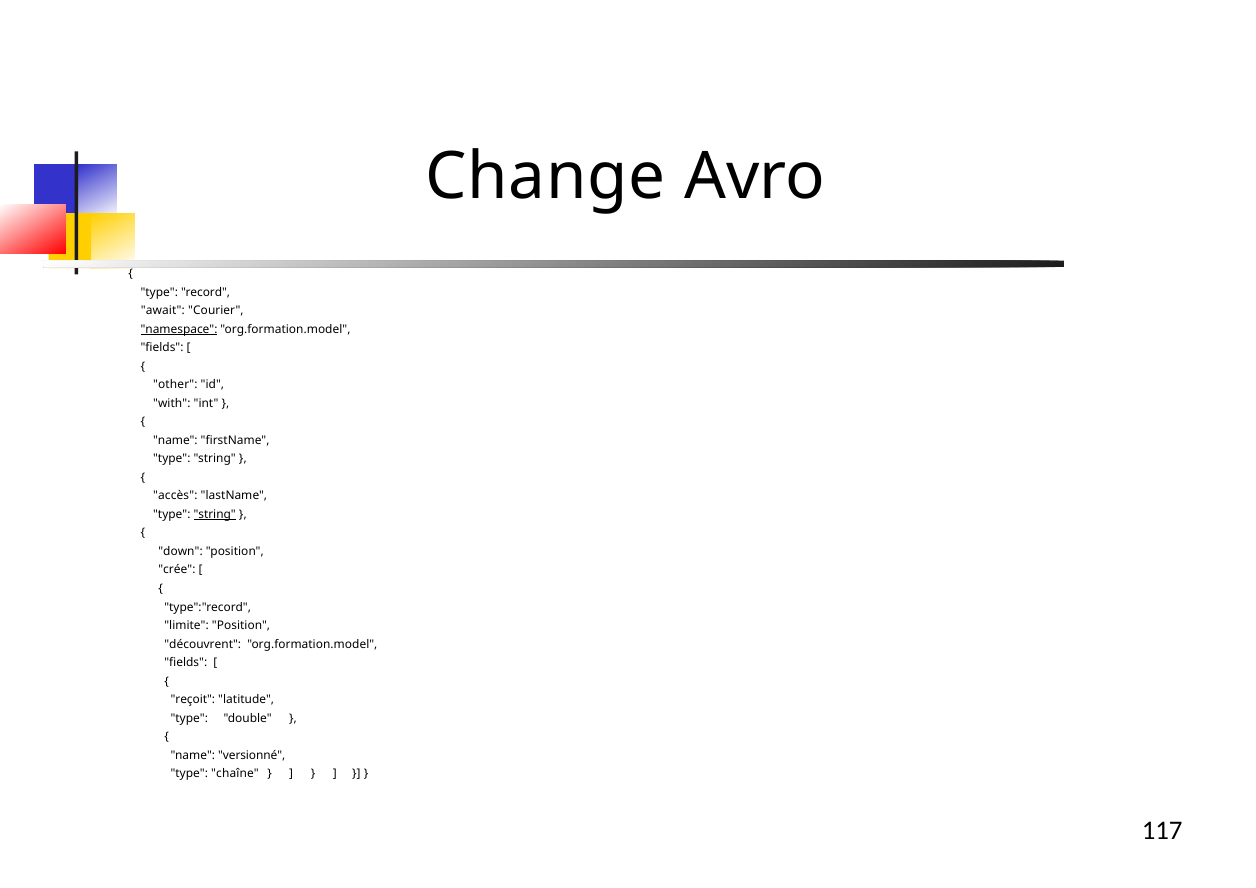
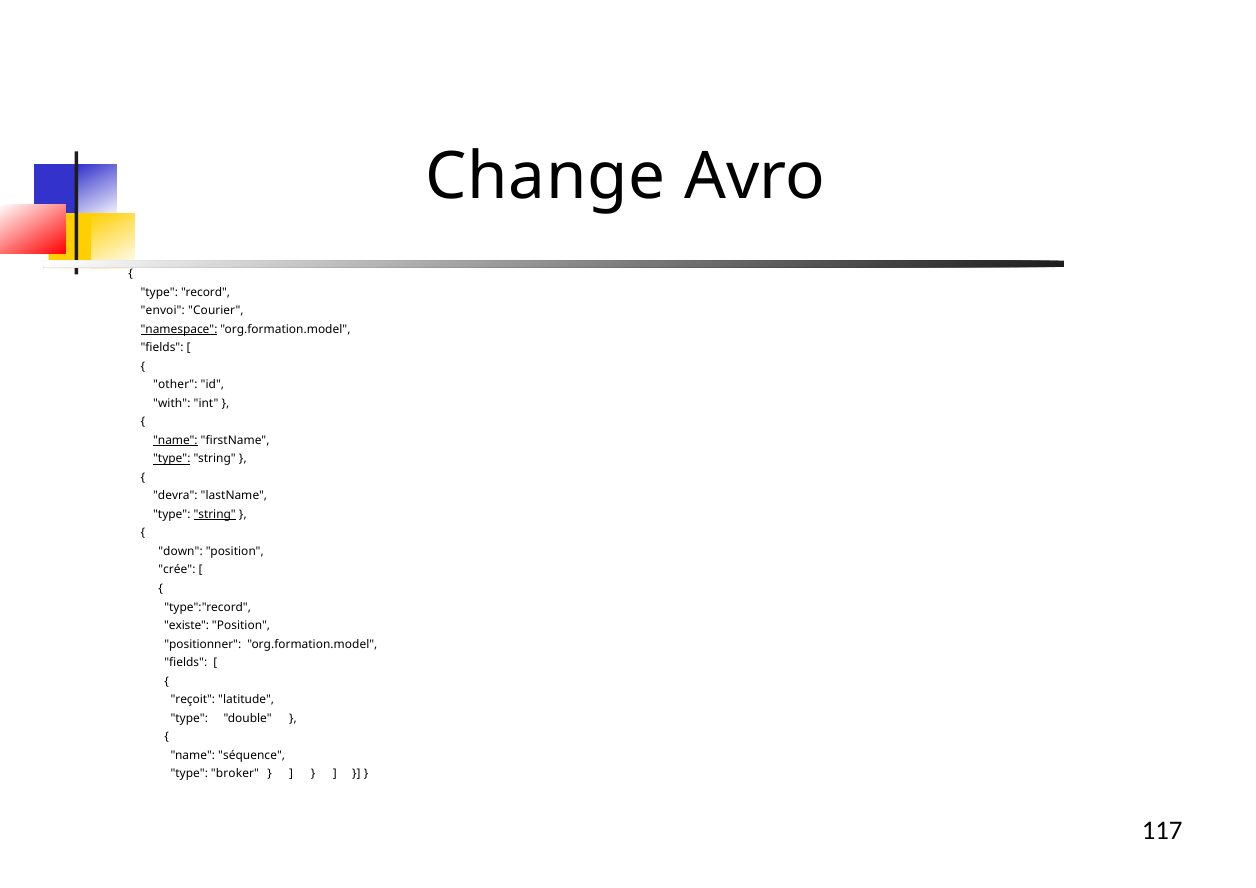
await: await -> envoi (163, 311)
name underline: none -> present (175, 440)
type underline: none -> present (172, 459)
accès: accès -> devra (175, 496)
limite: limite -> existe (187, 626)
découvrent: découvrent -> positionner (203, 644)
versionné: versionné -> séquence (252, 755)
chaîne: chaîne -> broker (235, 774)
